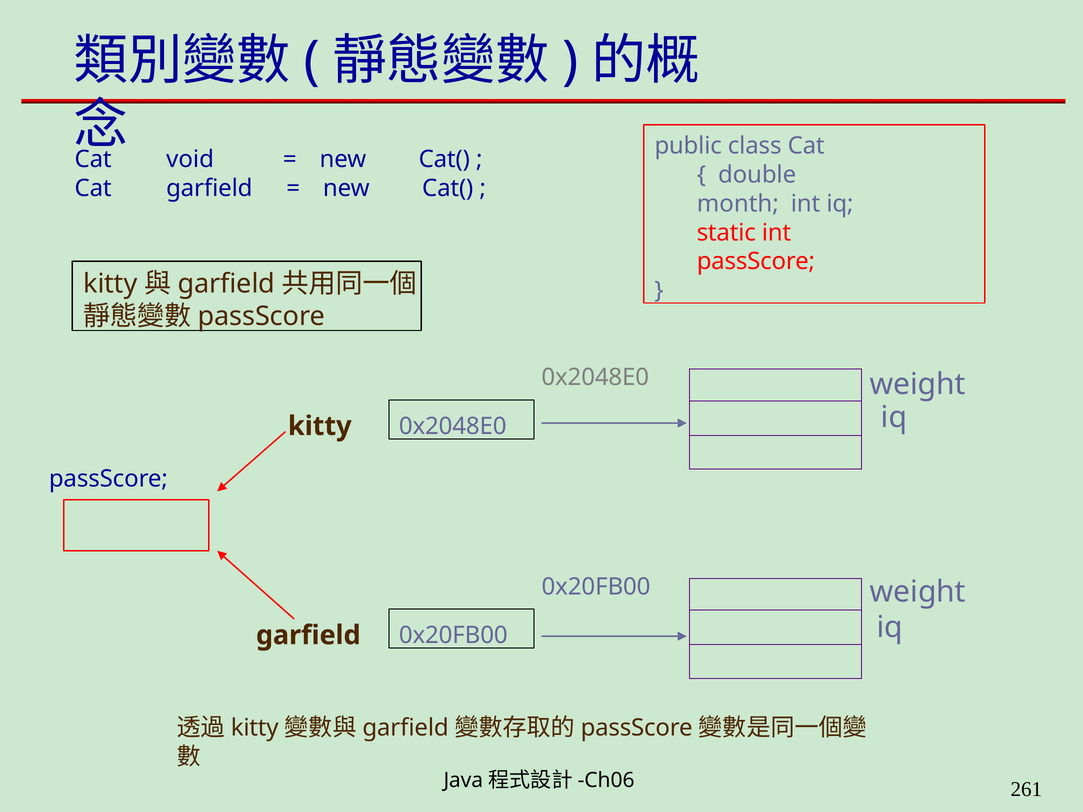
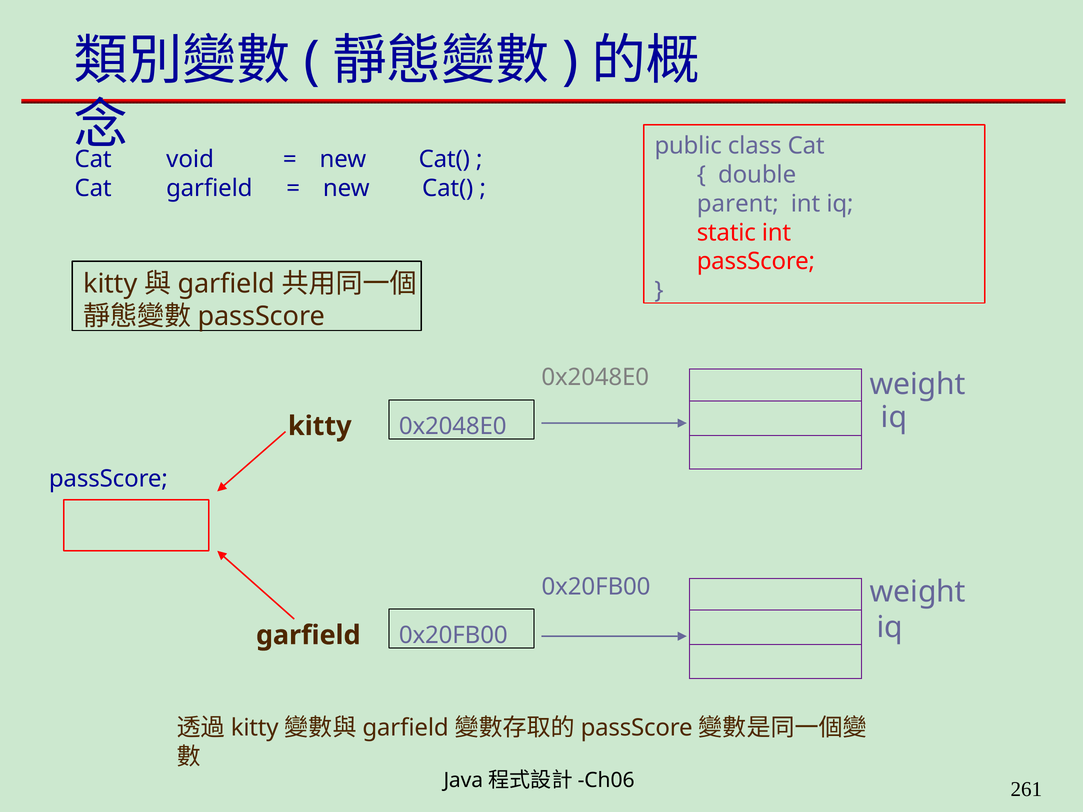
month: month -> parent (738, 204)
